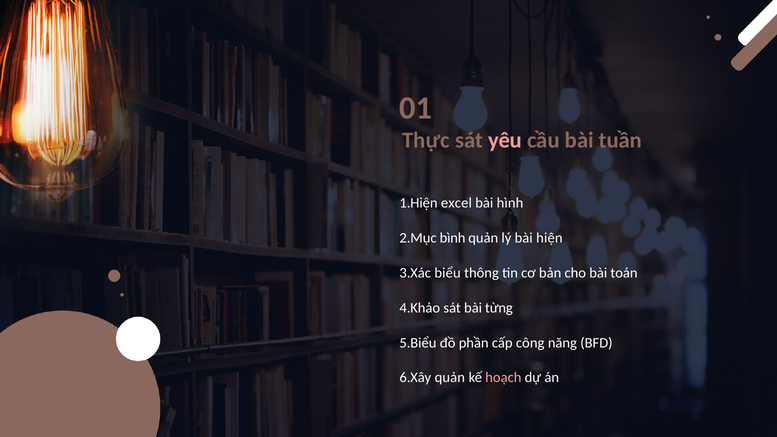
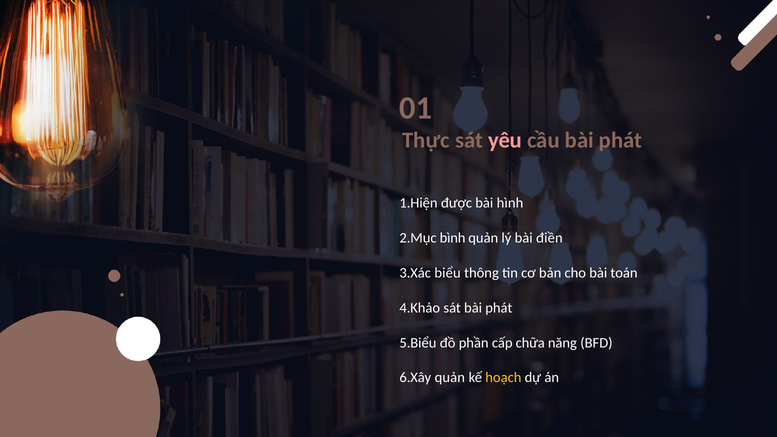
cầu bài tuần: tuần -> phát (621, 140)
excel: excel -> được (457, 203)
hiện: hiện -> điền (549, 238)
sát bài từng: từng -> phát (499, 308)
công: công -> chữa (530, 343)
hoạch colour: pink -> yellow (503, 378)
